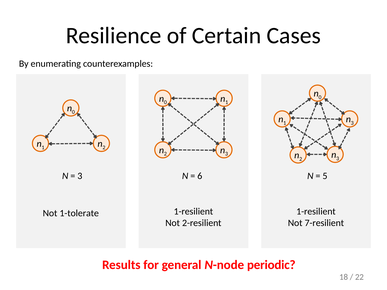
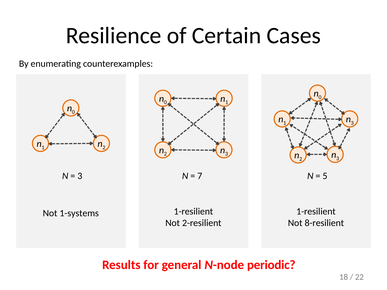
6: 6 -> 7 (200, 176)
1-tolerate: 1-tolerate -> 1-systems (79, 213)
7-resilient: 7-resilient -> 8-resilient (324, 223)
